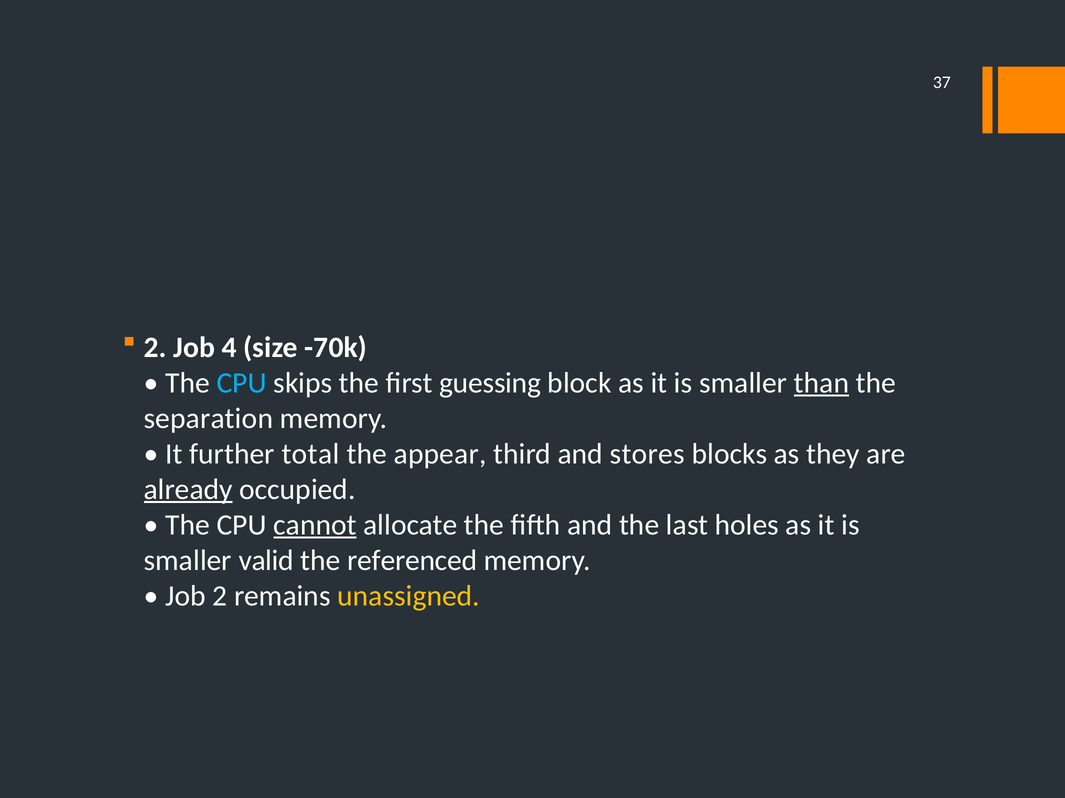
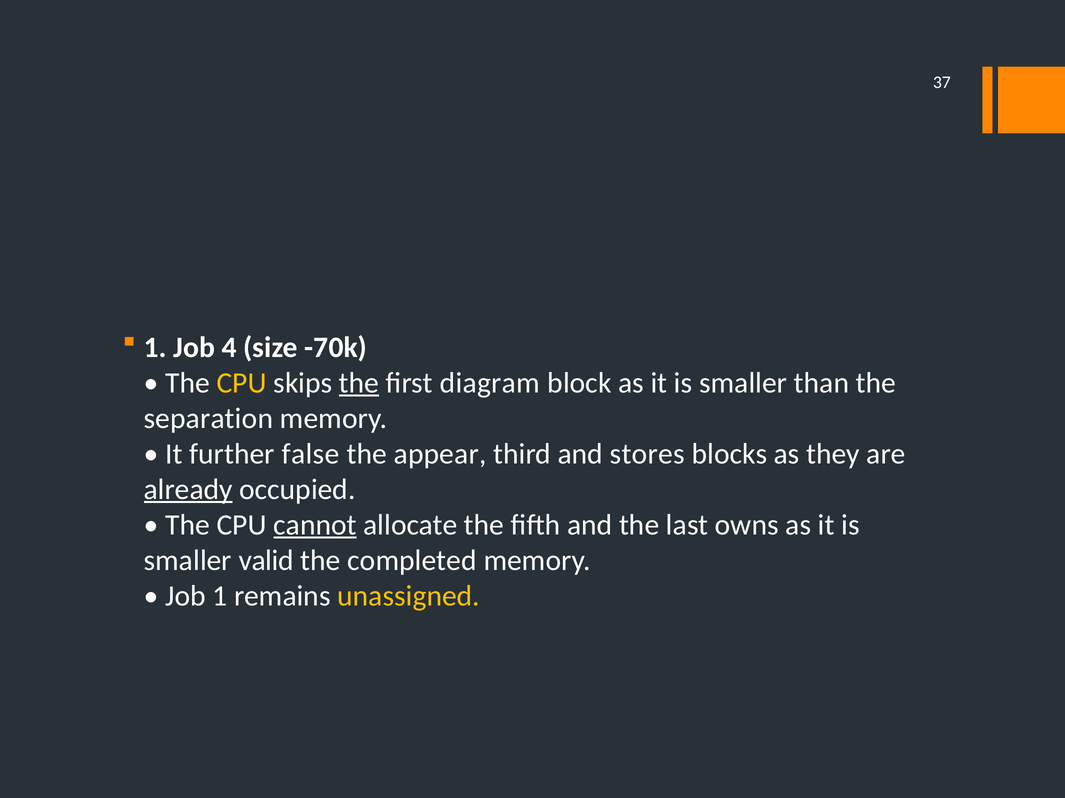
2: 2 -> 1 (155, 348)
CPU colour: light blue -> yellow (242, 383)
the underline: none -> present (359, 383)
guessing: guessing -> diagram (490, 383)
than underline: present -> none (821, 383)
total: total -> false (311, 454)
holes: holes -> owns (747, 525)
referenced: referenced -> completed (412, 561)
Job 2: 2 -> 1 (220, 596)
